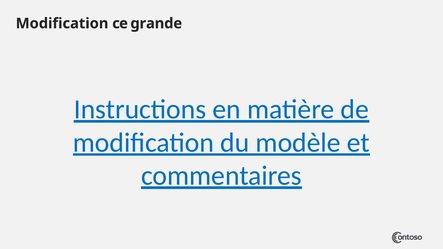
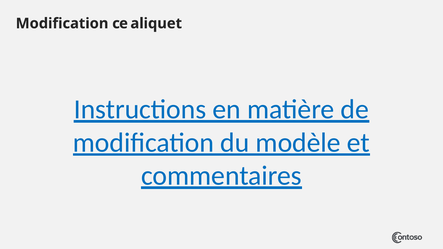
grande: grande -> aliquet (156, 23)
